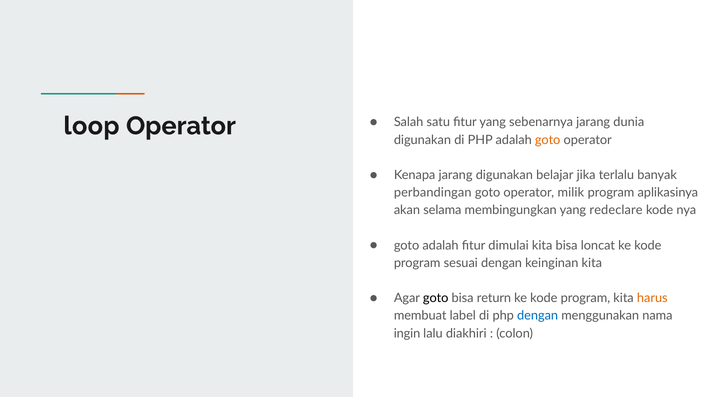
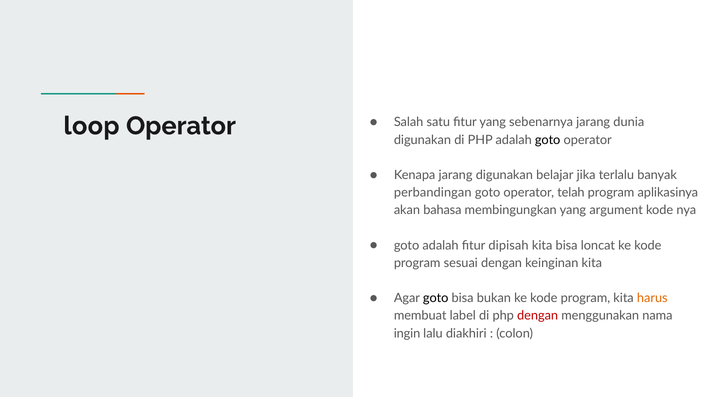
goto colour: orange -> black (548, 140)
milik: milik -> telah (571, 193)
selama: selama -> bahasa (442, 210)
redeclare: redeclare -> argument (616, 210)
dimulai: dimulai -> dipisah (508, 245)
return: return -> bukan (494, 298)
dengan colour: blue -> red (538, 316)
